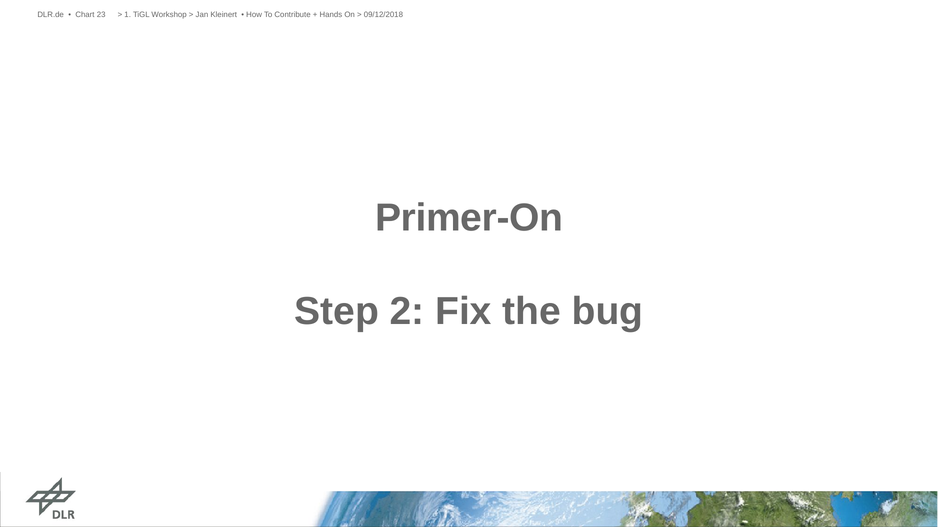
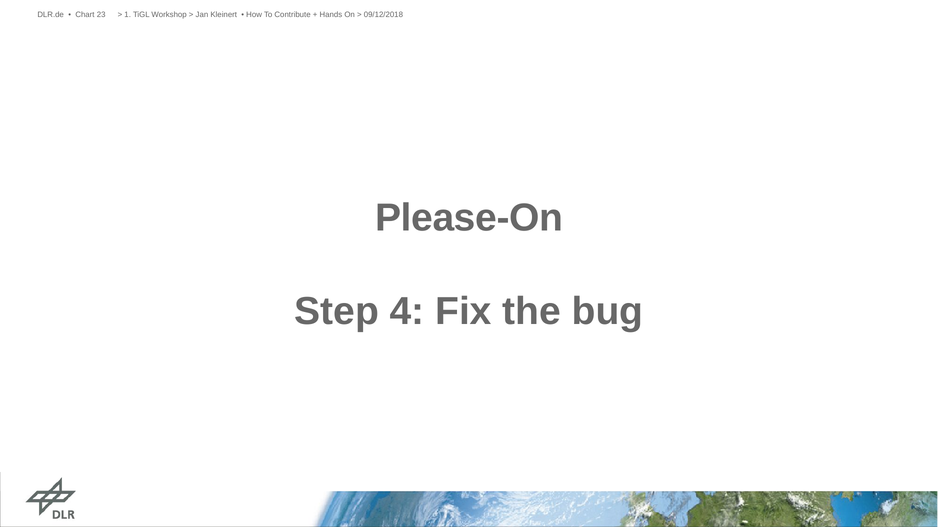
Primer-On: Primer-On -> Please-On (469, 218)
2: 2 -> 4 (407, 312)
